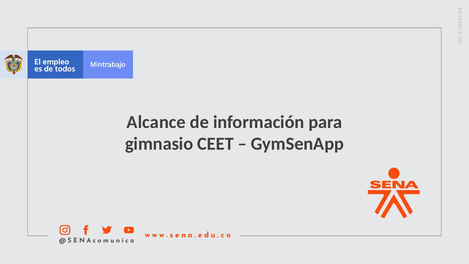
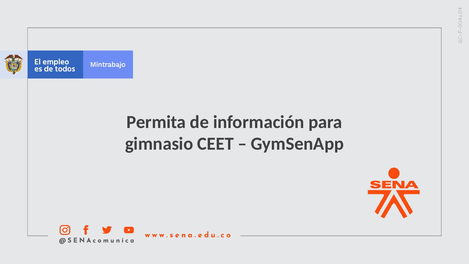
Alcance: Alcance -> Permita (156, 122)
